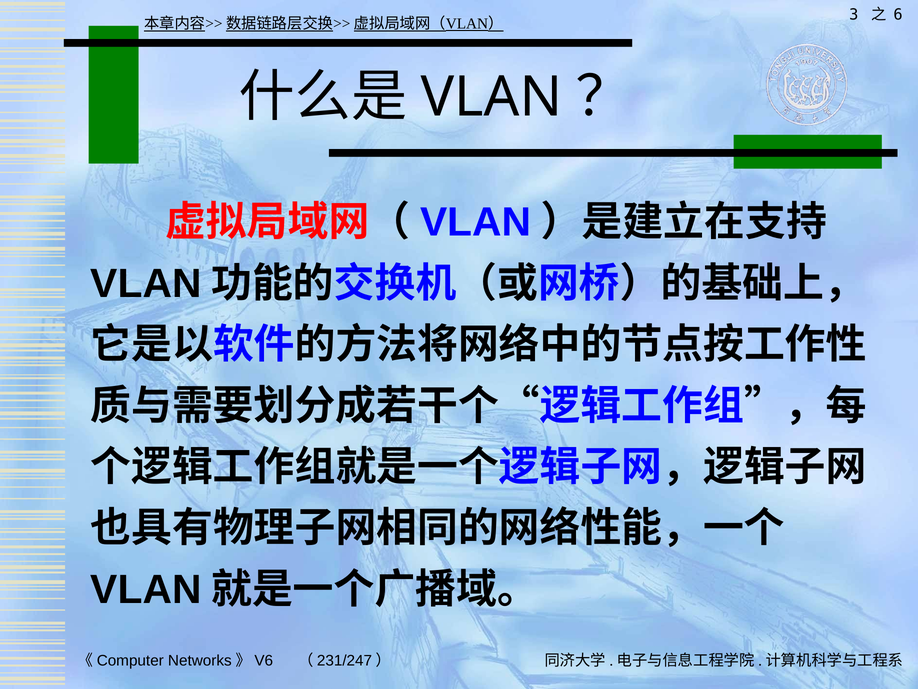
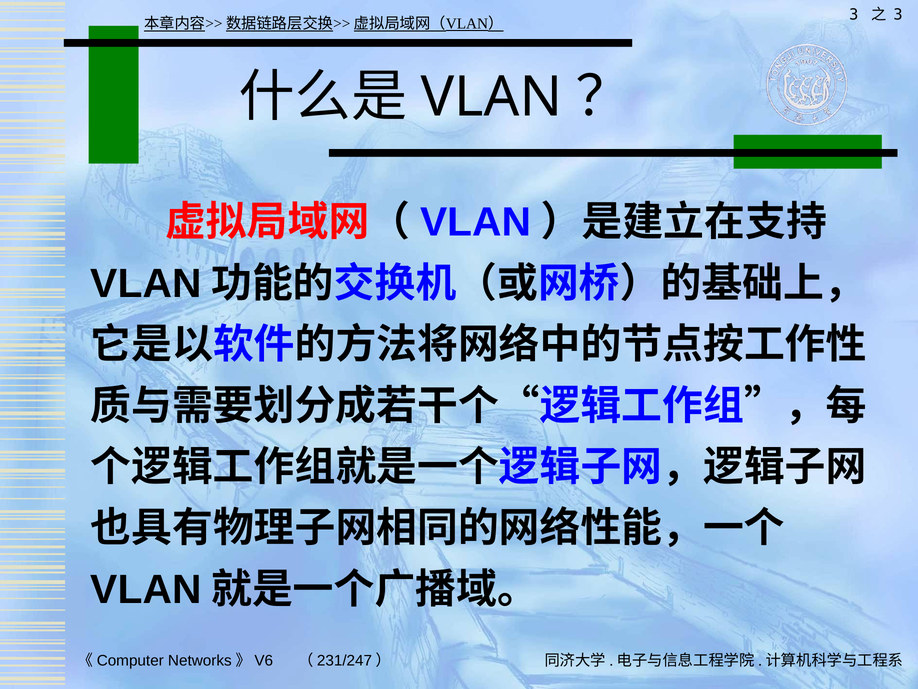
6: 6 -> 3 (898, 15)
